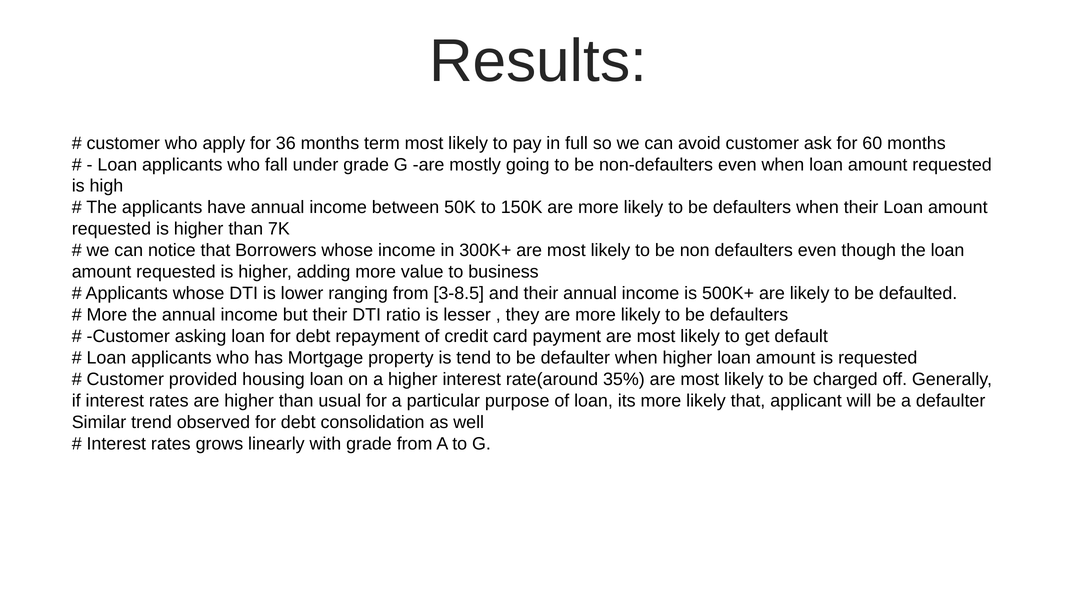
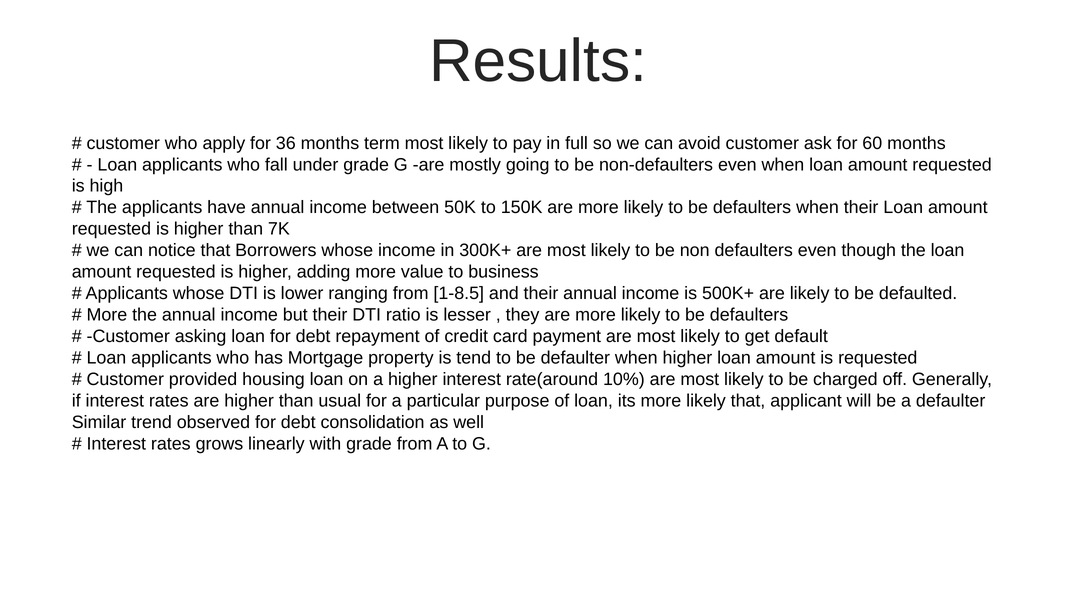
3-8.5: 3-8.5 -> 1-8.5 (459, 293)
35%: 35% -> 10% (624, 379)
